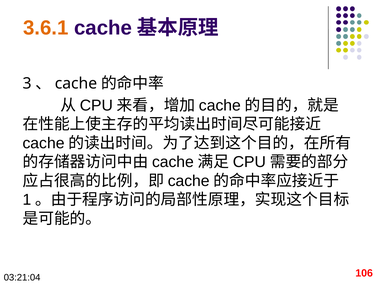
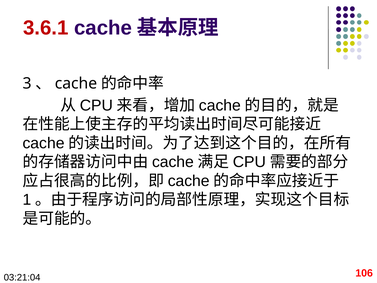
3.6.1 colour: orange -> red (46, 28)
